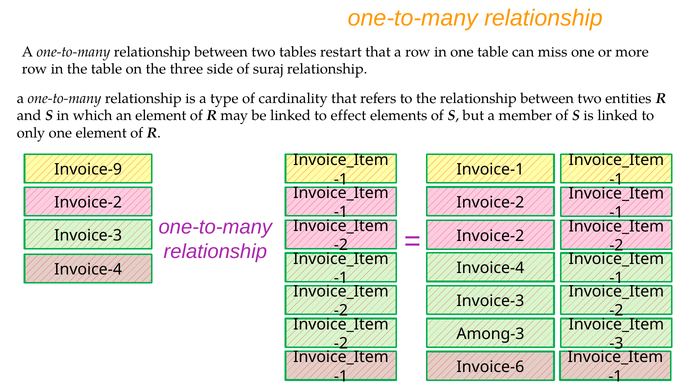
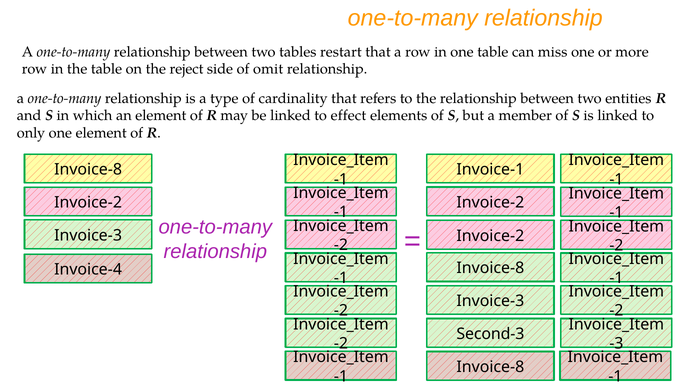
three: three -> reject (187, 69)
suraj: suraj -> omit (268, 69)
Invoice-9: Invoice-9 -> Invoice-8 (88, 170)
Invoice-4: Invoice-4 -> Invoice-8 (490, 268)
Among-3: Among-3 -> Second-3 (490, 334)
Invoice-6: Invoice-6 -> Invoice-8 (490, 367)
